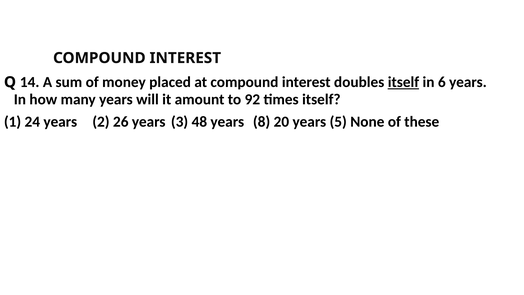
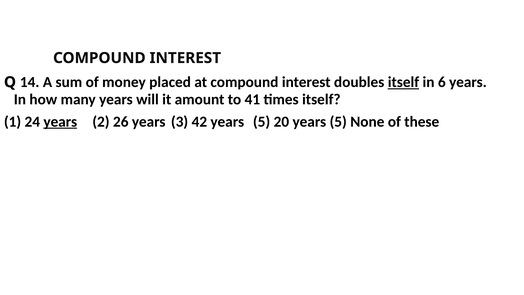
92: 92 -> 41 (252, 99)
years underline: none -> present (60, 122)
48: 48 -> 42 (199, 122)
8: 8 -> 5 (262, 122)
